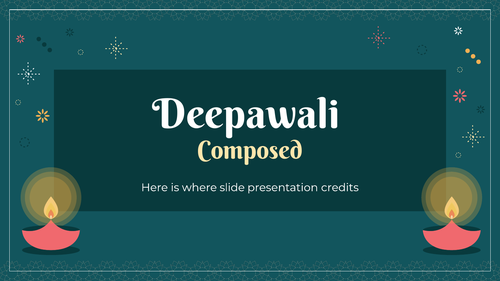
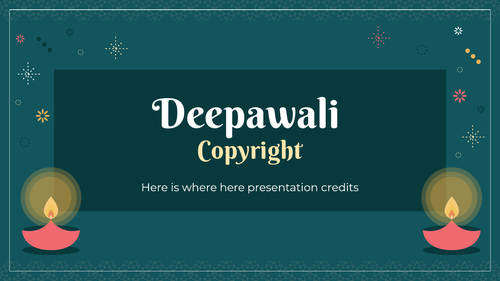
Composed: Composed -> Copyright (250, 151)
where slide: slide -> here (232, 188)
